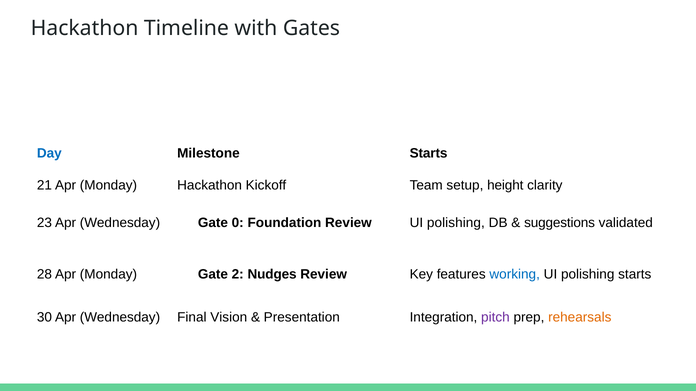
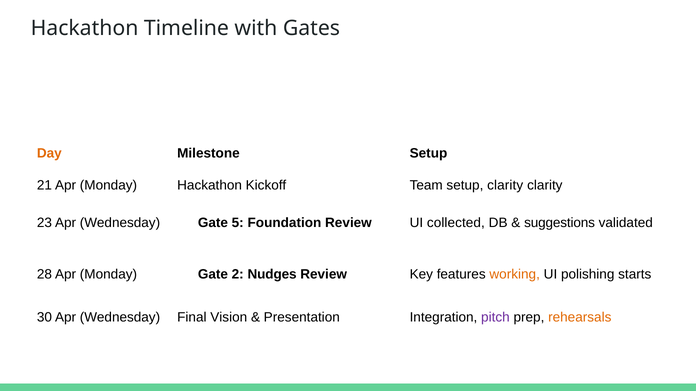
Day colour: blue -> orange (49, 154)
Milestone Starts: Starts -> Setup (428, 154)
setup height: height -> clarity (505, 185)
0: 0 -> 5 (238, 223)
Review UI polishing: polishing -> collected (456, 223)
working colour: blue -> orange (515, 275)
